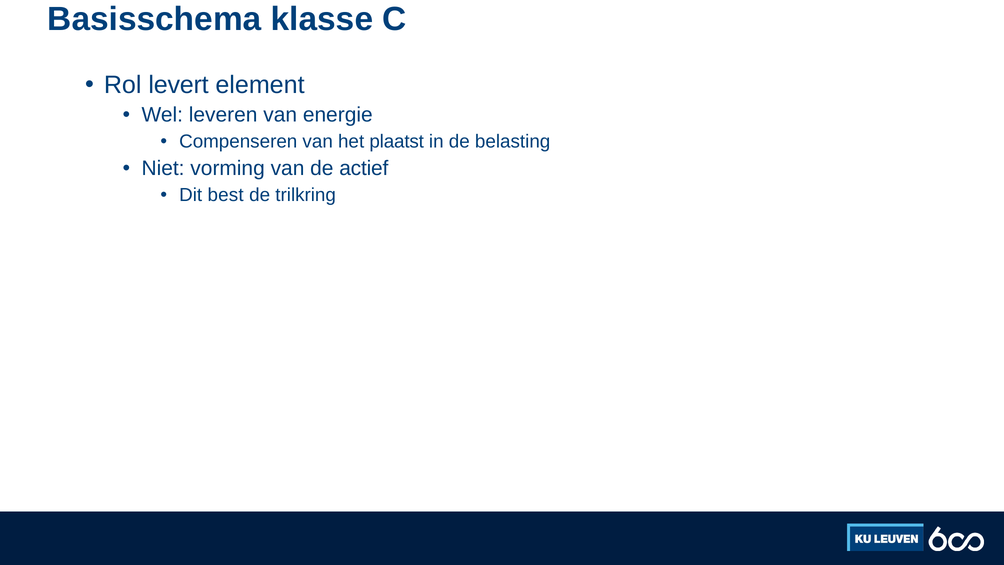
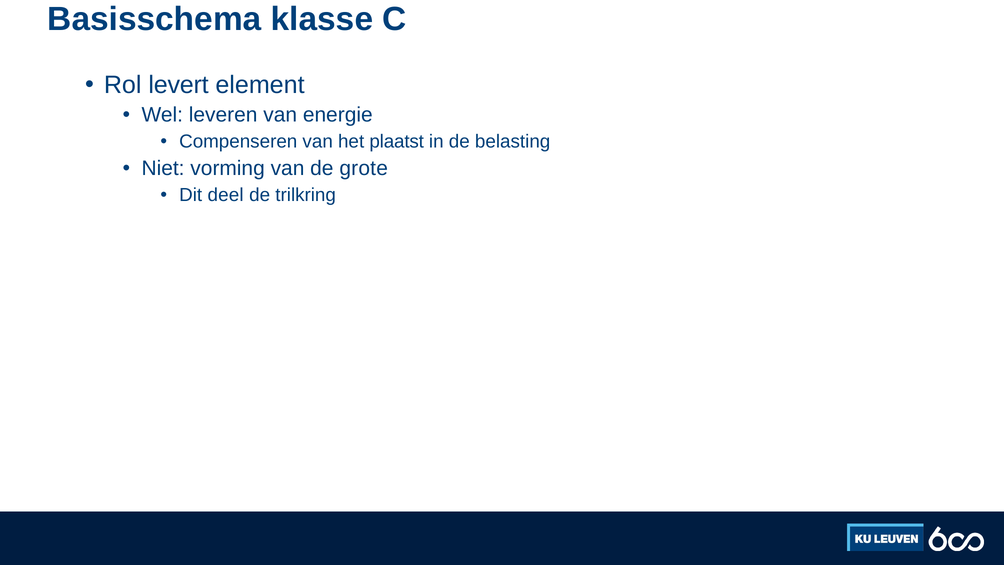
actief: actief -> grote (364, 168)
best: best -> deel (226, 195)
